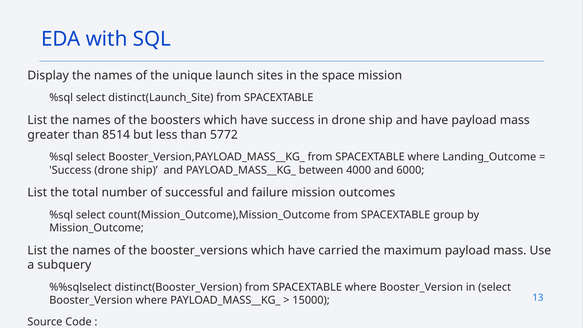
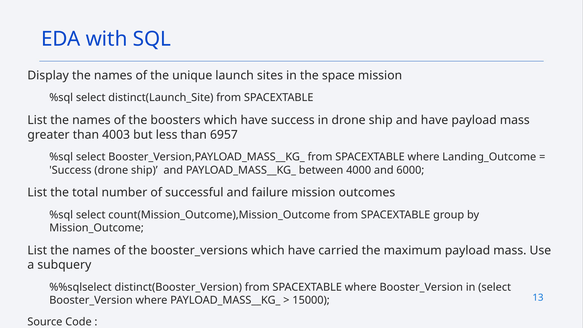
8514: 8514 -> 4003 (116, 135)
5772: 5772 -> 6957 (224, 135)
